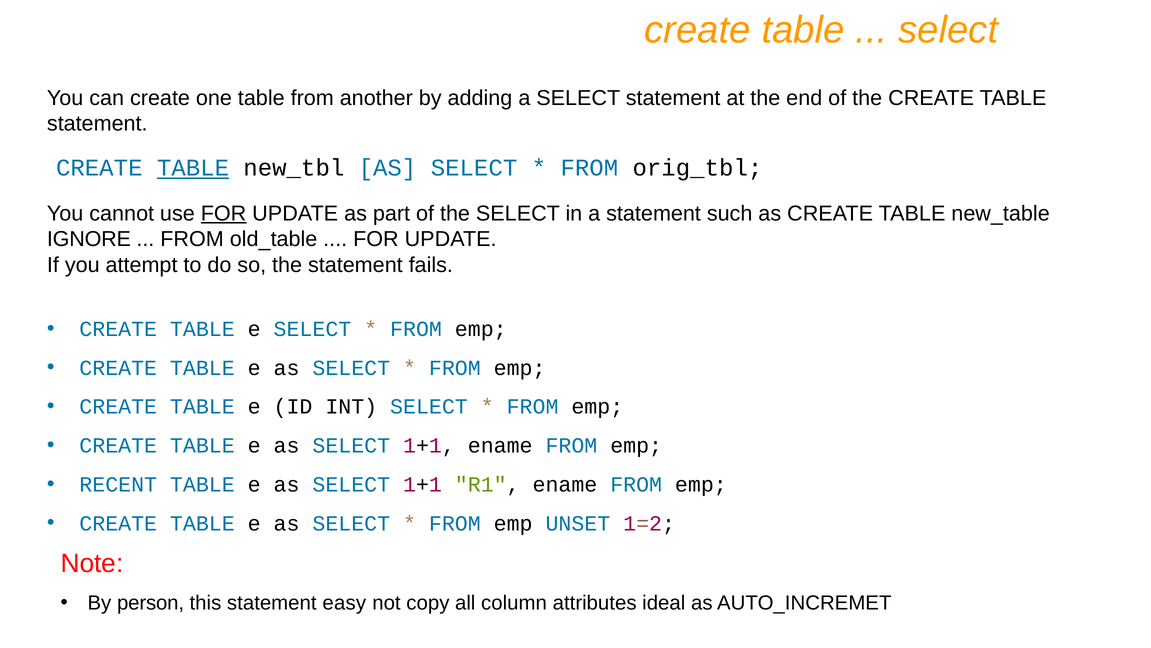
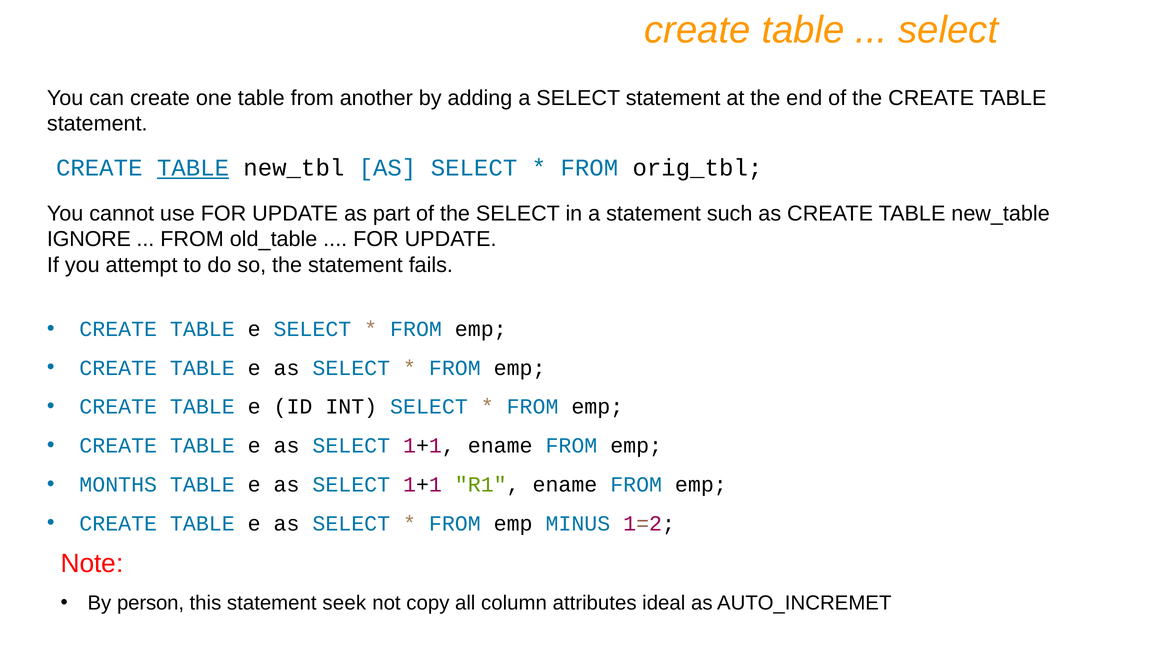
FOR underline: present -> none (224, 213)
RECENT: RECENT -> MONTHS (118, 484)
UNSET: UNSET -> MINUS (578, 523)
easy: easy -> seek (344, 602)
